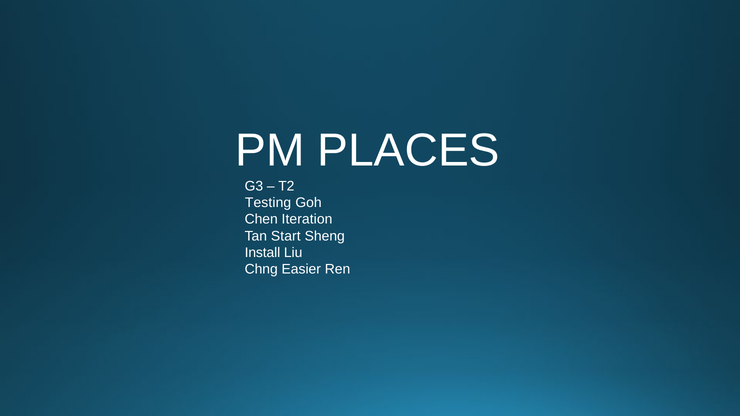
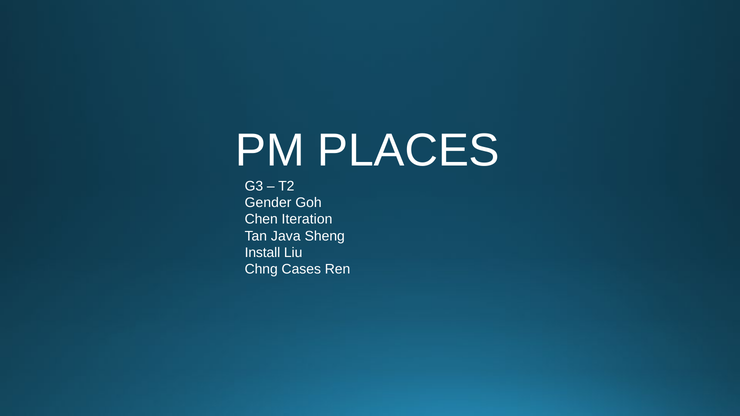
Testing: Testing -> Gender (268, 203)
Start: Start -> Java (286, 236)
Easier: Easier -> Cases (301, 269)
